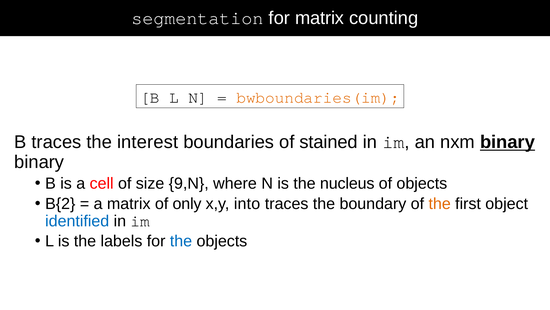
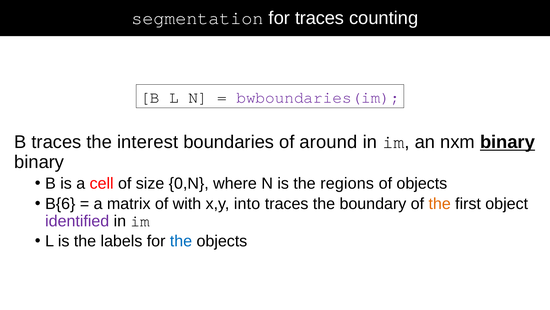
for matrix: matrix -> traces (320, 18)
bwboundaries(im colour: orange -> purple (318, 97)
stained: stained -> around (329, 142)
9,N: 9,N -> 0,N (189, 183)
nucleus: nucleus -> regions (347, 183)
B{2: B{2 -> B{6 (60, 203)
only: only -> with (187, 203)
identified colour: blue -> purple (77, 221)
